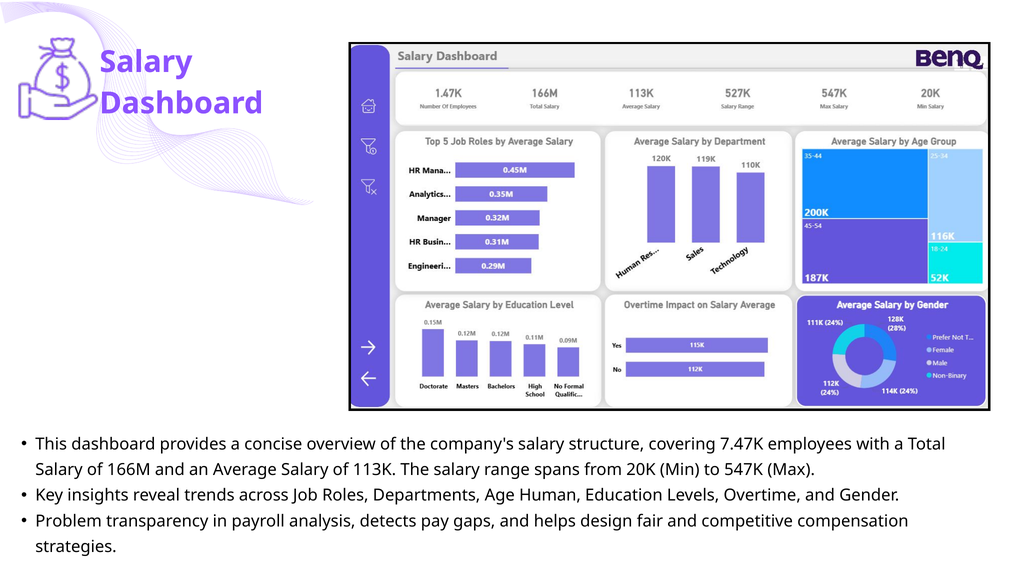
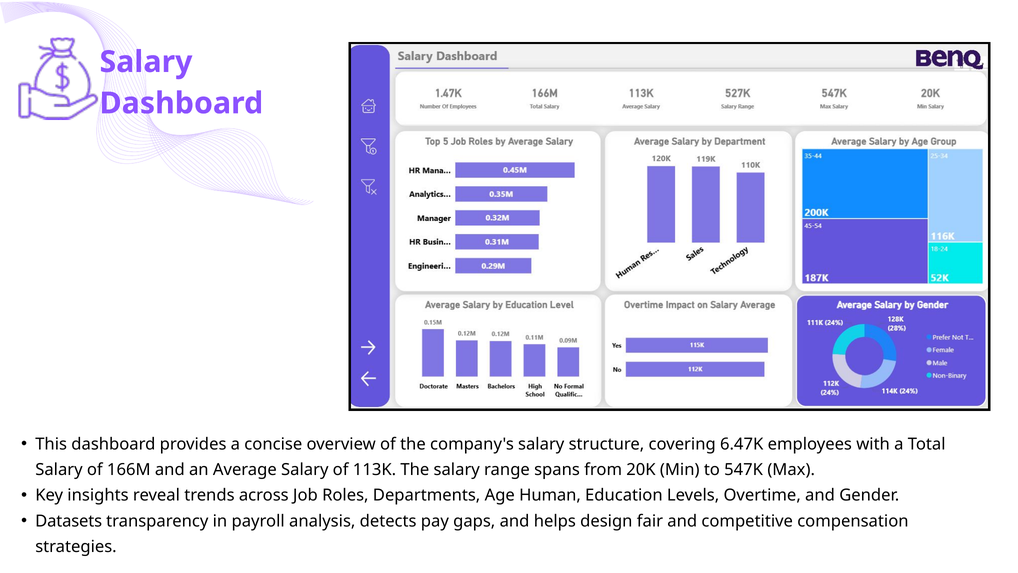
7.47K: 7.47K -> 6.47K (742, 444)
Problem: Problem -> Datasets (69, 521)
